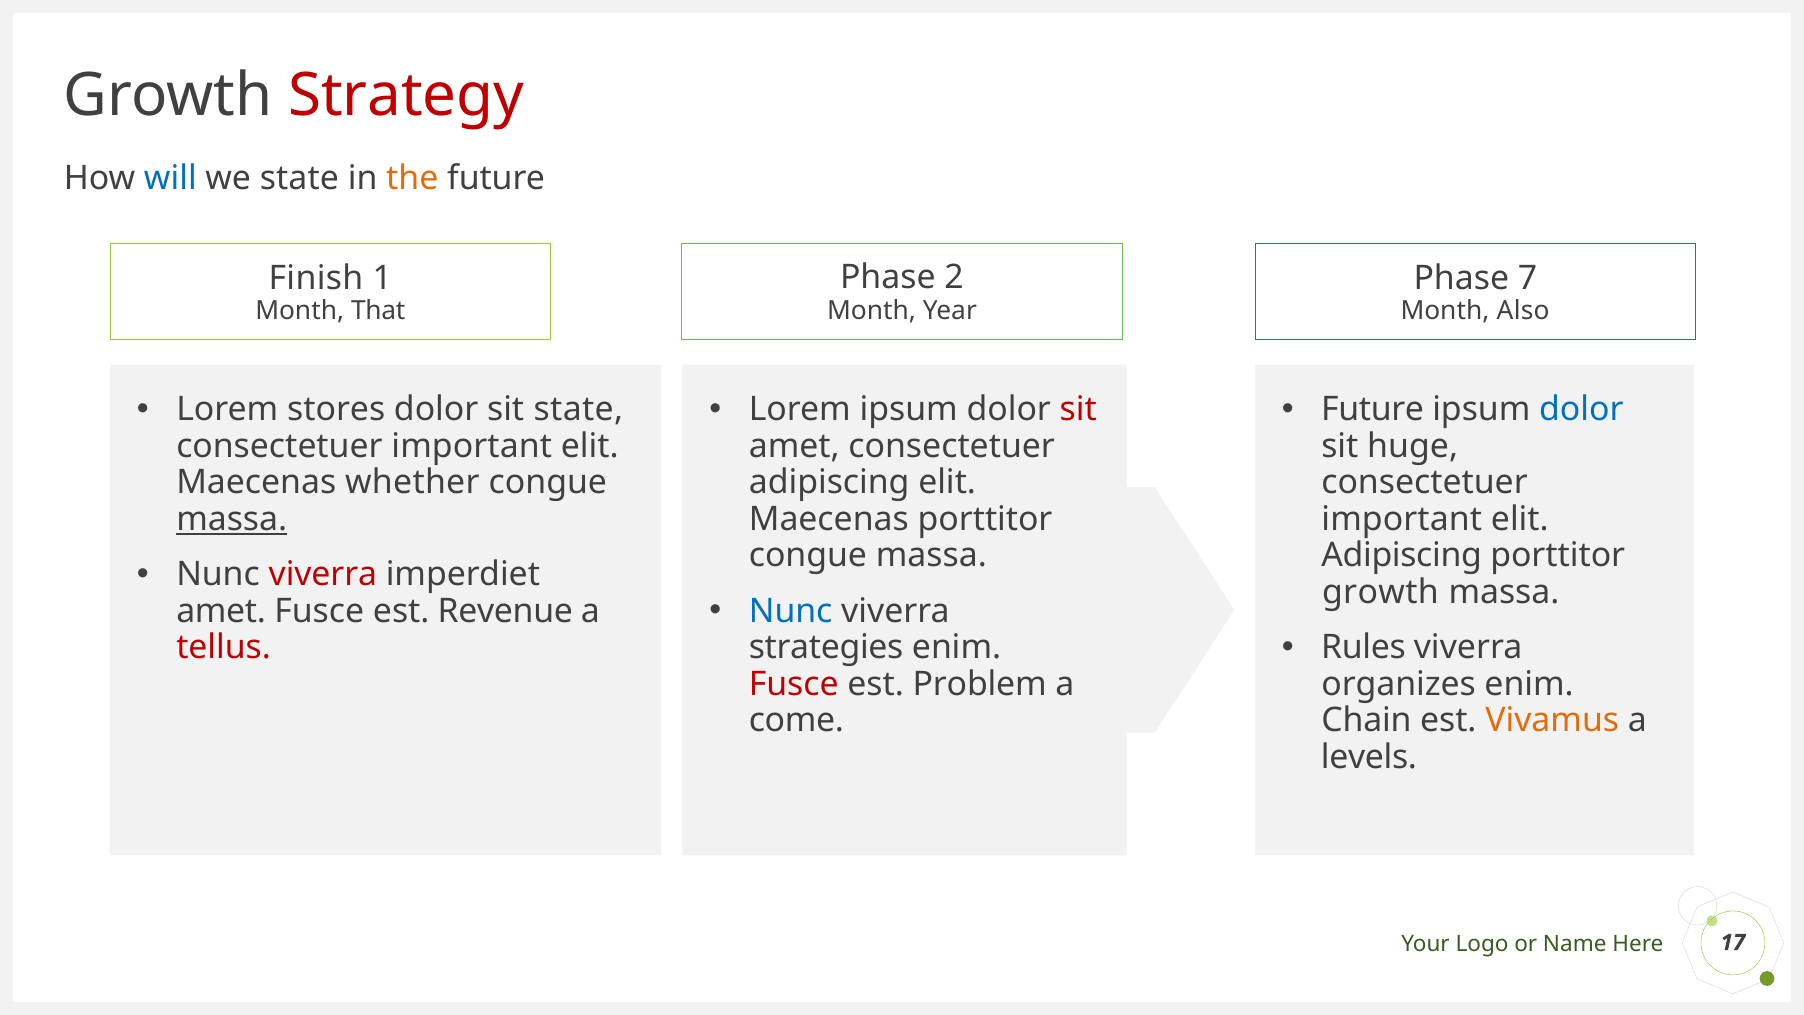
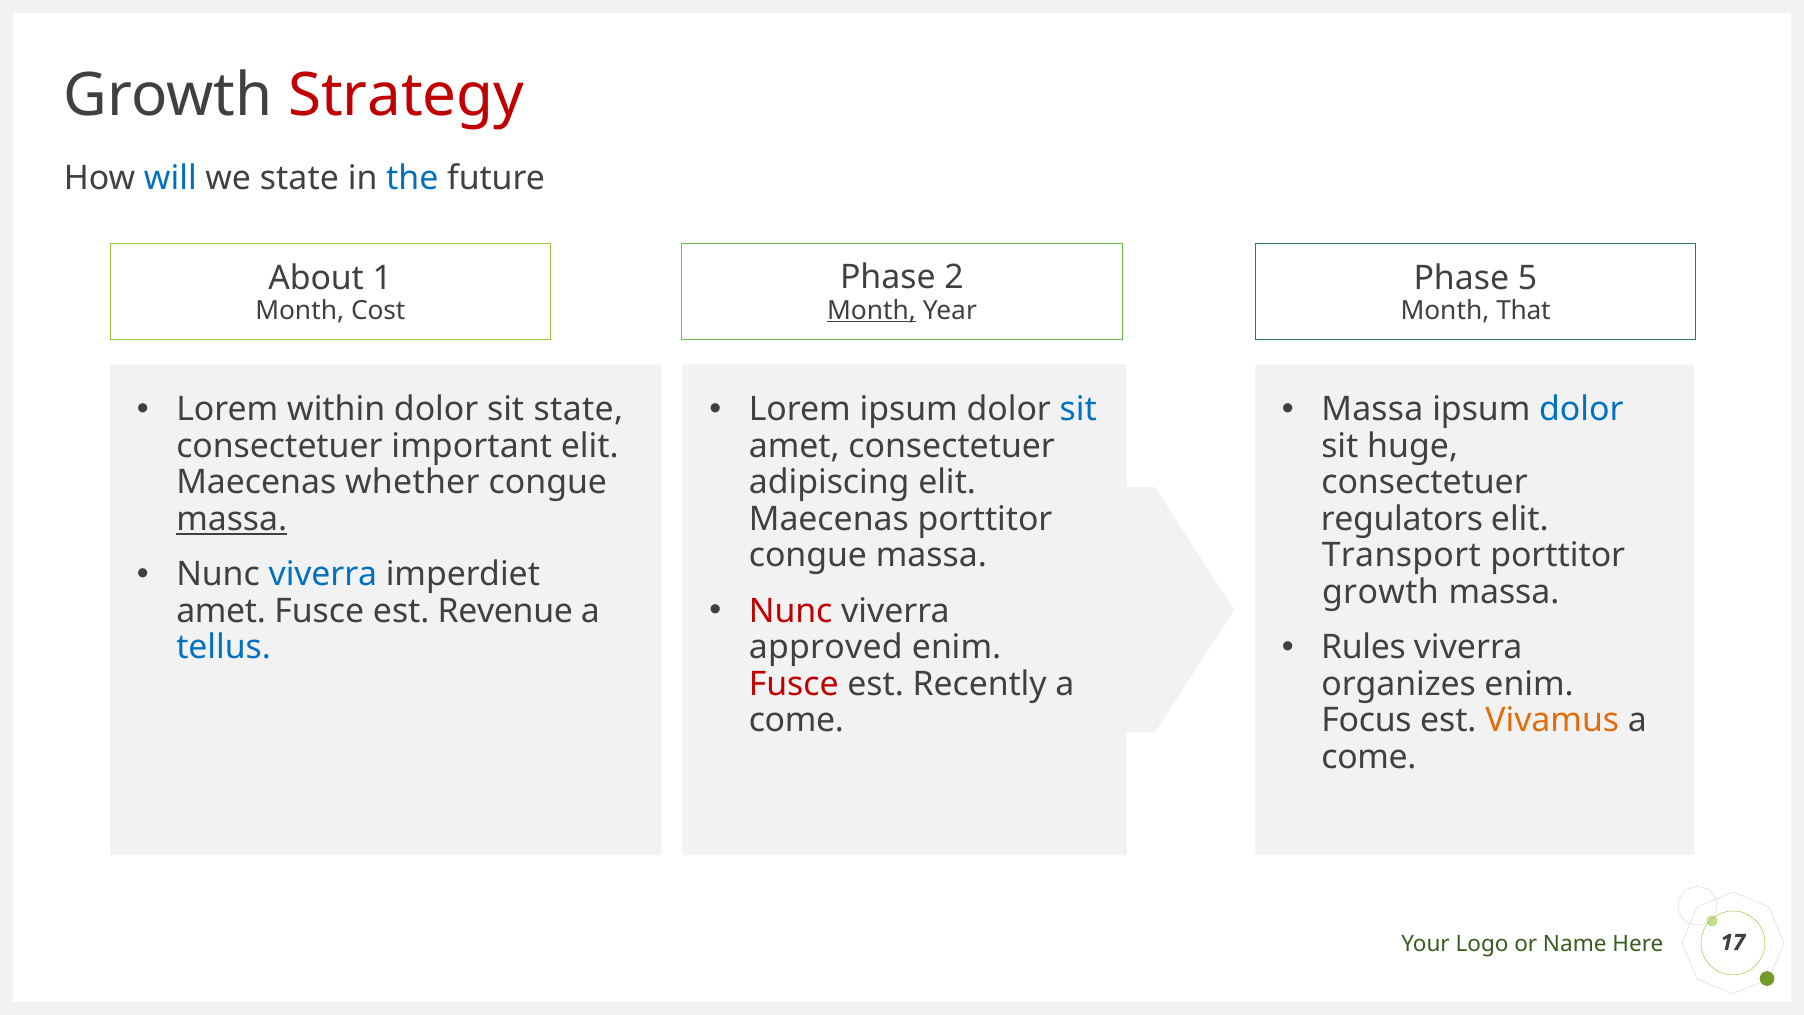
the colour: orange -> blue (412, 178)
Finish: Finish -> About (316, 278)
7: 7 -> 5 (1528, 278)
That: That -> Cost (378, 310)
Month underline: none -> present (871, 310)
Also: Also -> That (1523, 310)
sit colour: red -> blue (1078, 409)
stores: stores -> within (336, 409)
Future: Future -> Massa (1372, 409)
important: important -> regulators (1402, 519)
Adipiscing: Adipiscing -> Transport (1401, 555)
viverra colour: red -> blue (323, 574)
Nunc colour: blue -> red (791, 611)
tellus colour: red -> blue (224, 647)
strategies: strategies -> approved (826, 647)
Problem: Problem -> Recently (980, 684)
Chain: Chain -> Focus (1367, 720)
levels: levels -> come (1369, 757)
